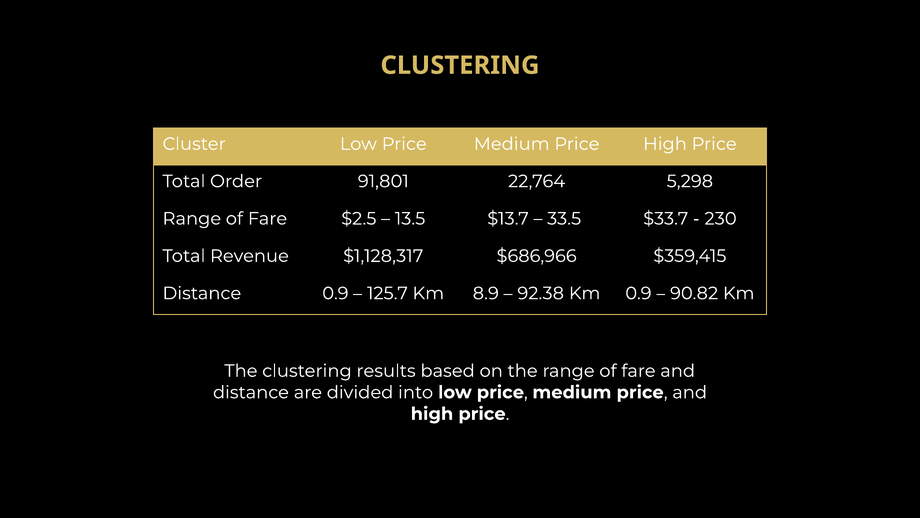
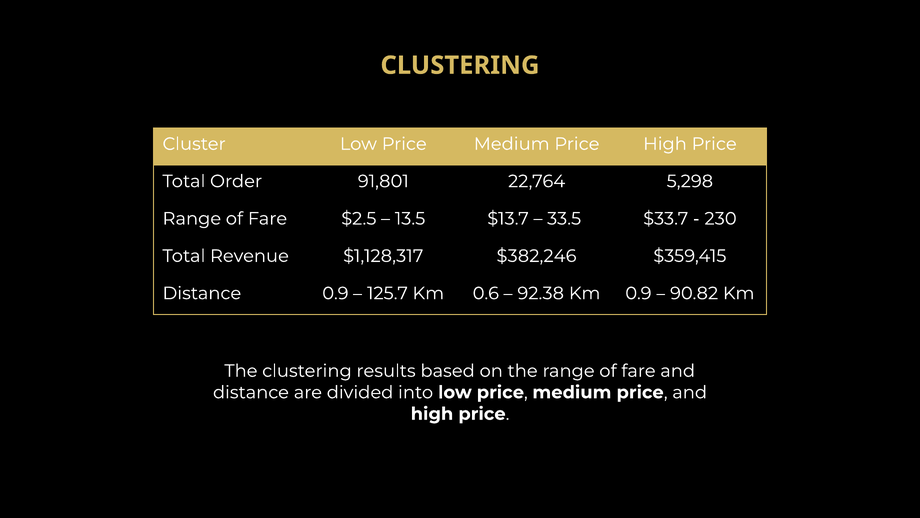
$686,966: $686,966 -> $382,246 (536, 256)
8.9: 8.9 -> 0.6 (486, 293)
